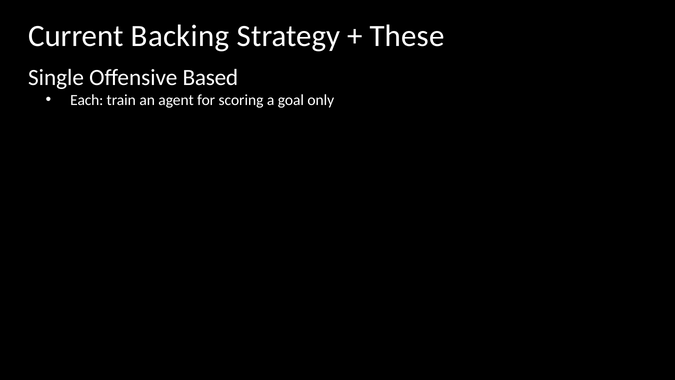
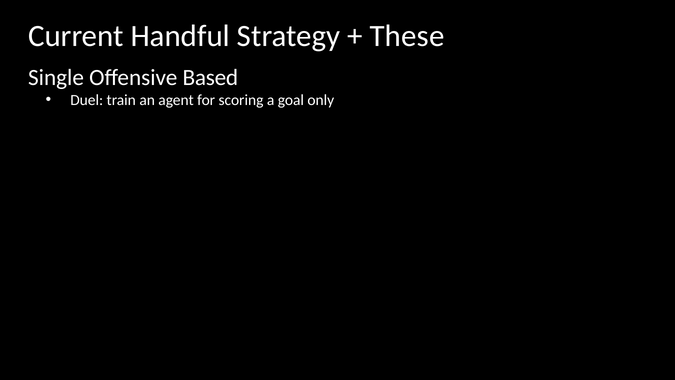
Backing: Backing -> Handful (180, 36)
Each: Each -> Duel (87, 100)
